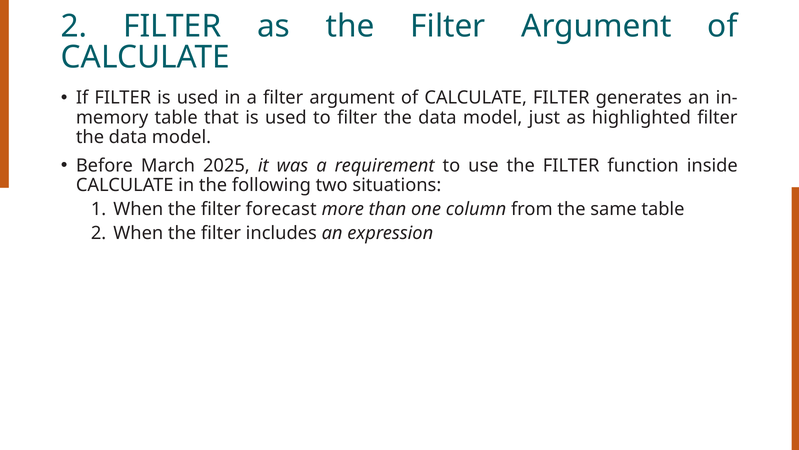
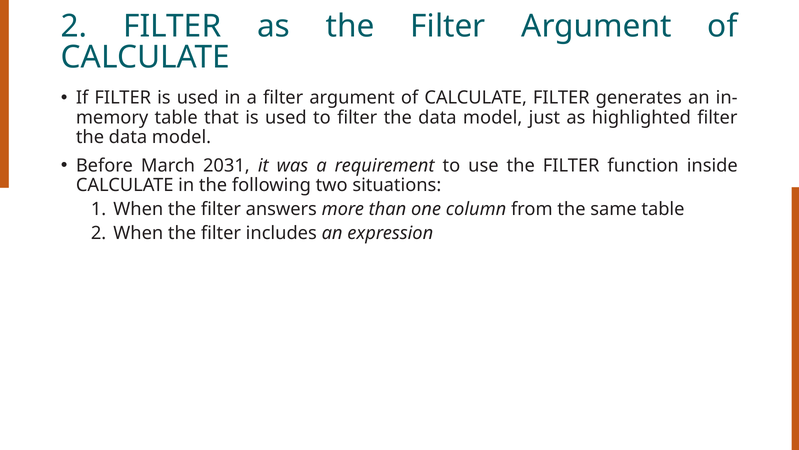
2025: 2025 -> 2031 (226, 165)
forecast: forecast -> answers (281, 209)
